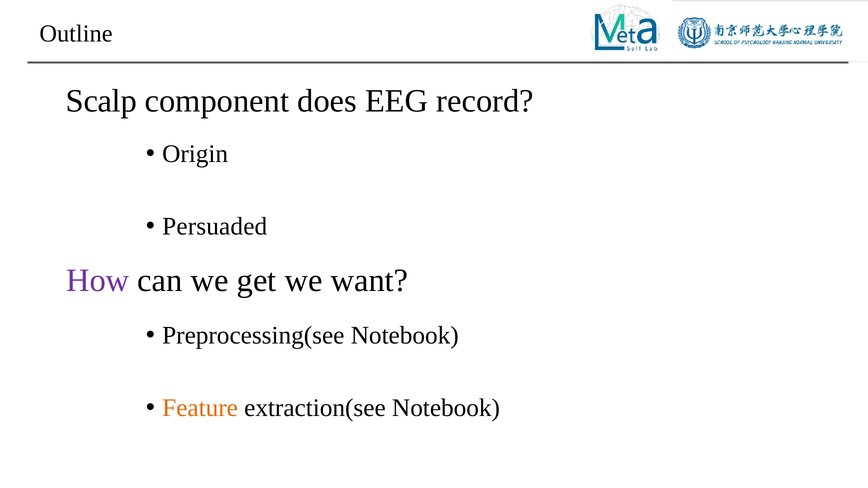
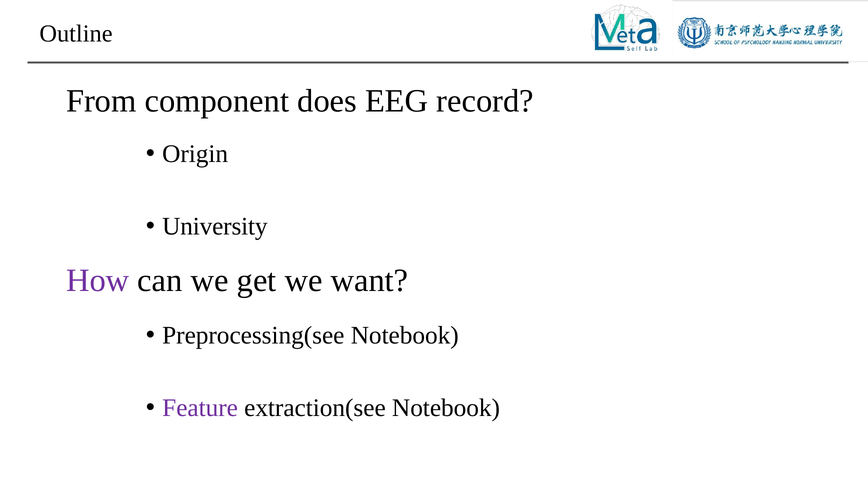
Scalp: Scalp -> From (101, 101)
Persuaded: Persuaded -> University (215, 227)
Feature colour: orange -> purple (200, 408)
